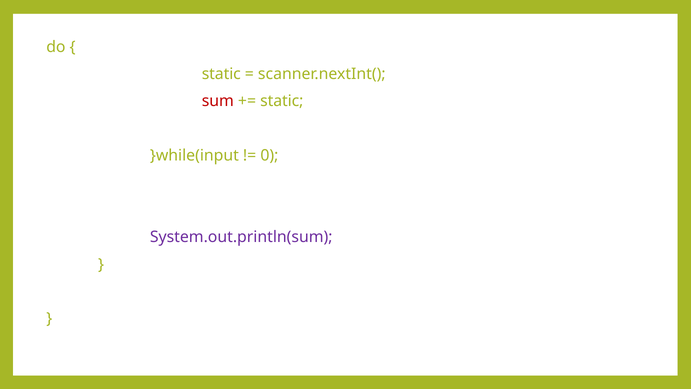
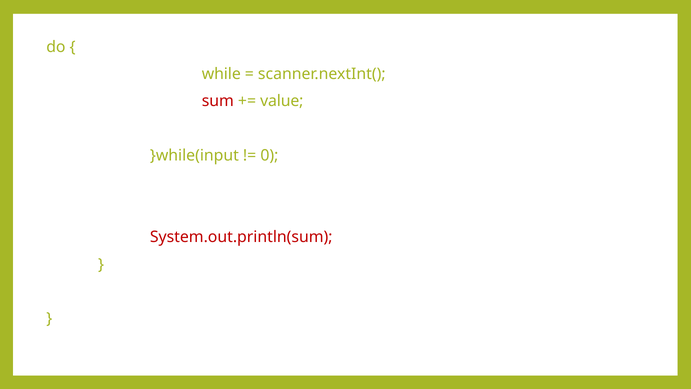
static: static -> while (221, 74)
static: static -> value (282, 101)
System.out.println(sum colour: purple -> red (241, 237)
